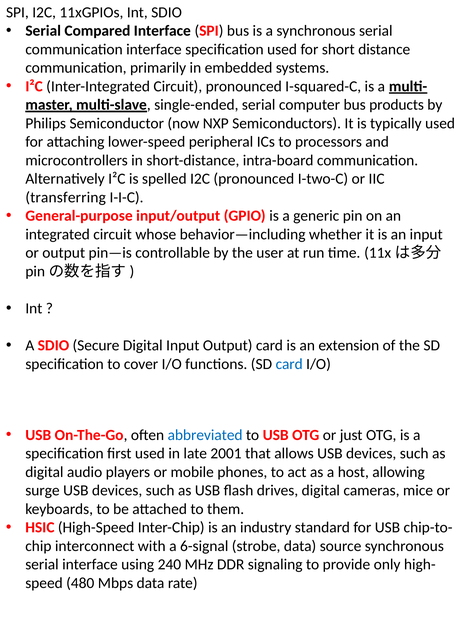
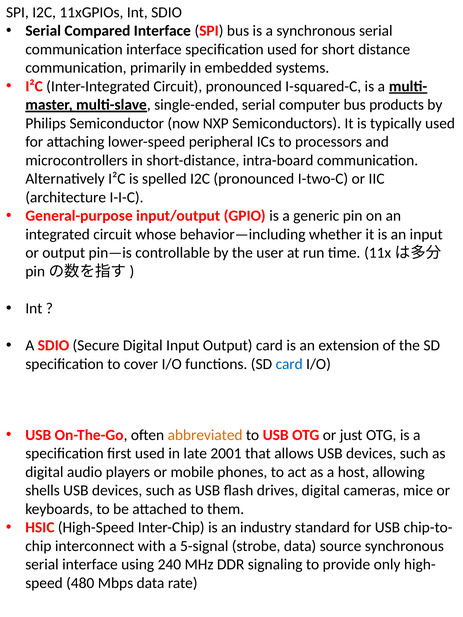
transferring: transferring -> architecture (66, 197)
abbreviated colour: blue -> orange (205, 435)
surge: surge -> shells (42, 491)
6-signal: 6-signal -> 5-signal (204, 546)
